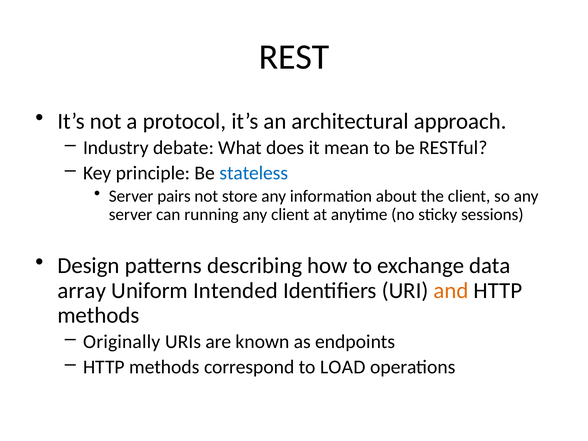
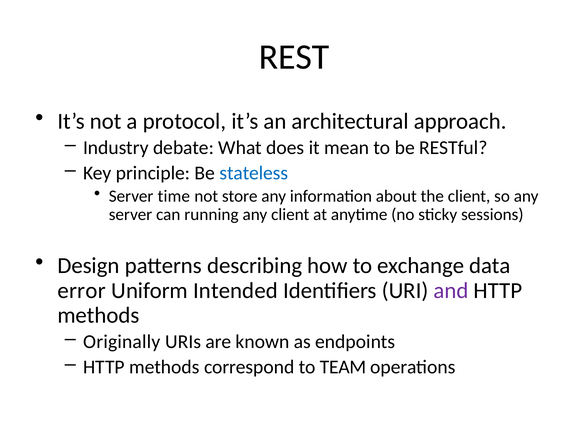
pairs: pairs -> time (174, 196)
array: array -> error (82, 290)
and colour: orange -> purple (451, 290)
LOAD: LOAD -> TEAM (343, 367)
